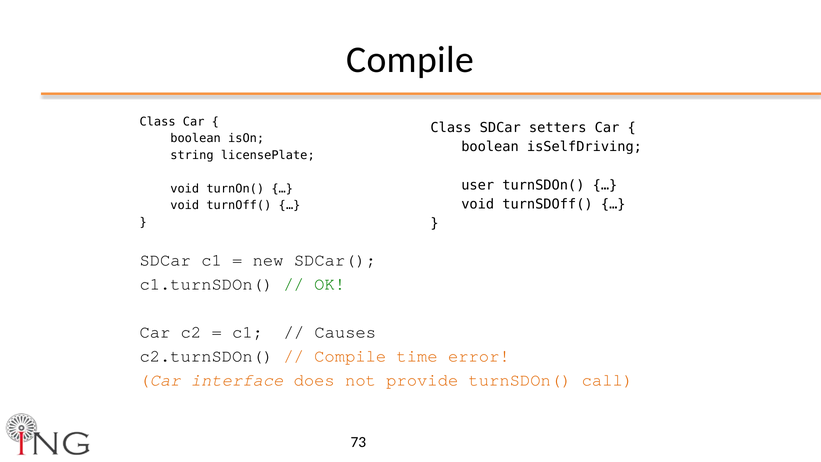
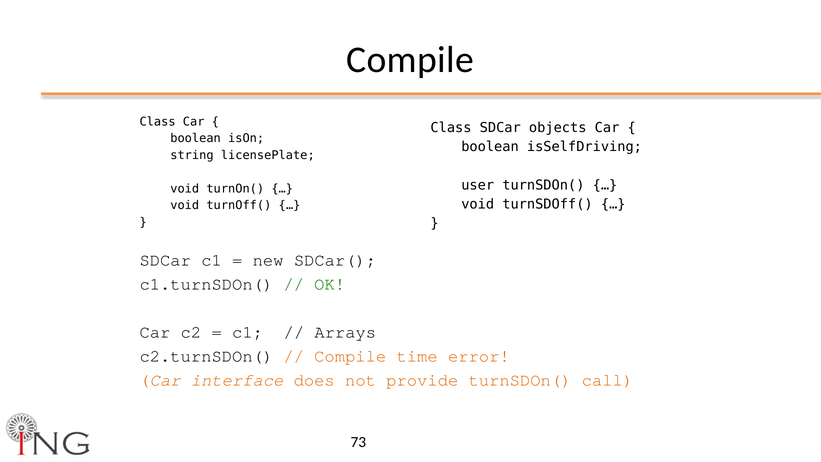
setters: setters -> objects (558, 127)
Causes: Causes -> Arrays (345, 332)
